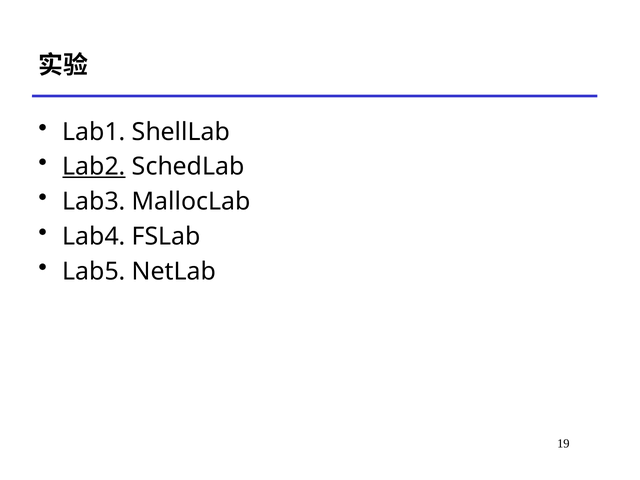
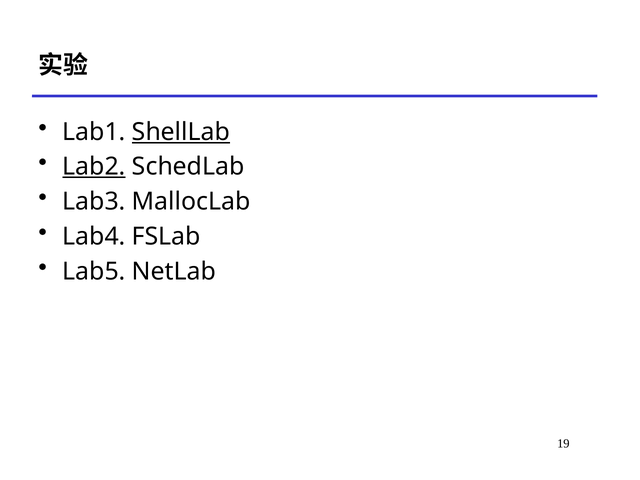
ShellLab underline: none -> present (181, 132)
